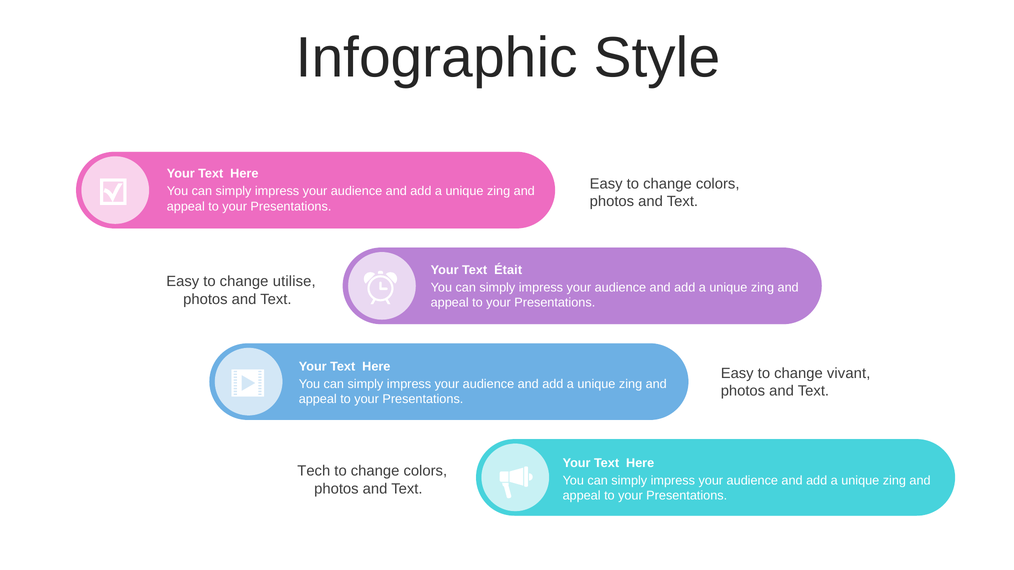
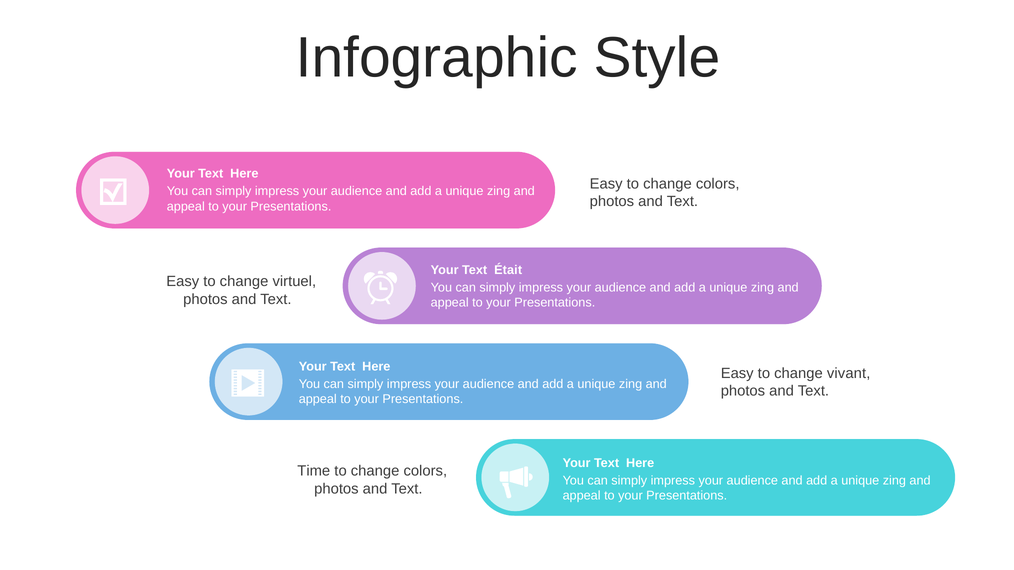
utilise: utilise -> virtuel (294, 282)
Tech: Tech -> Time (314, 471)
